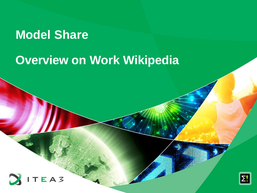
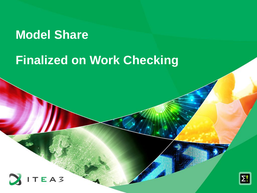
Overview: Overview -> Finalized (42, 60)
Wikipedia: Wikipedia -> Checking (151, 60)
